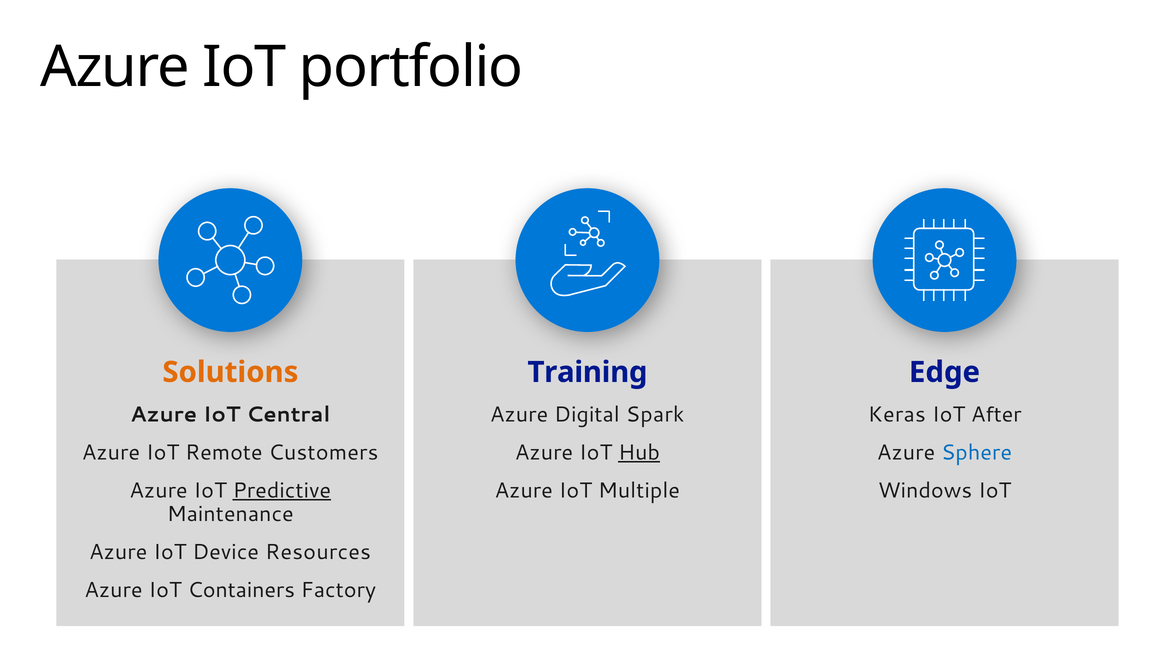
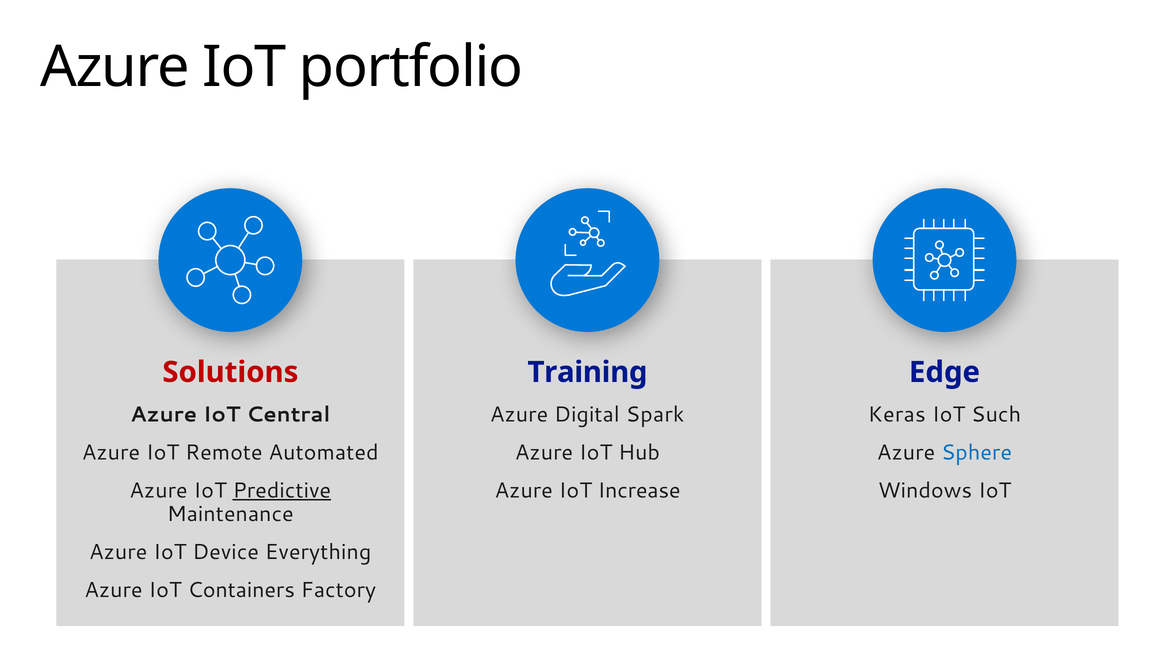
Solutions colour: orange -> red (230, 372)
After: After -> Such (996, 414)
Customers: Customers -> Automated (324, 452)
Hub underline: present -> none (639, 452)
Multiple: Multiple -> Increase (639, 490)
Resources: Resources -> Everything (318, 552)
